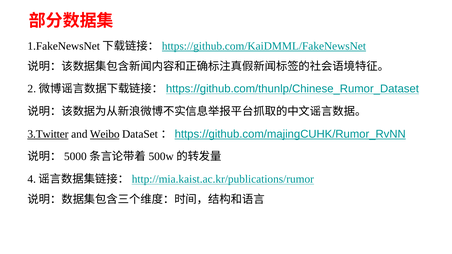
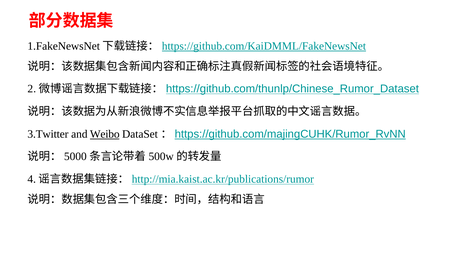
3.Twitter underline: present -> none (48, 134)
